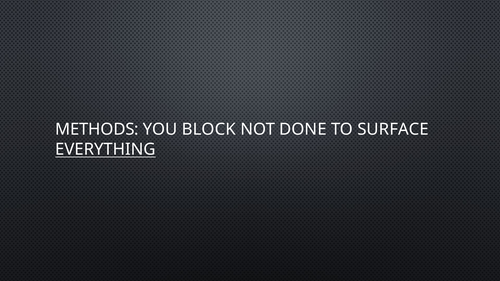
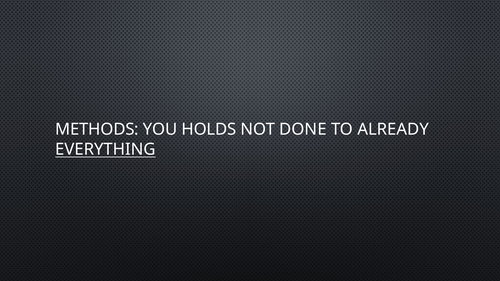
BLOCK: BLOCK -> HOLDS (209, 130)
SURFACE: SURFACE -> ALREADY (393, 130)
